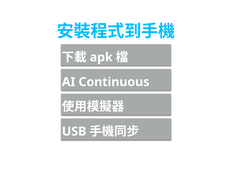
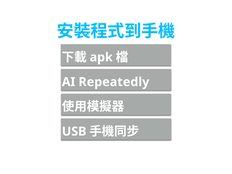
Continuous: Continuous -> Repeatedly (114, 82)
